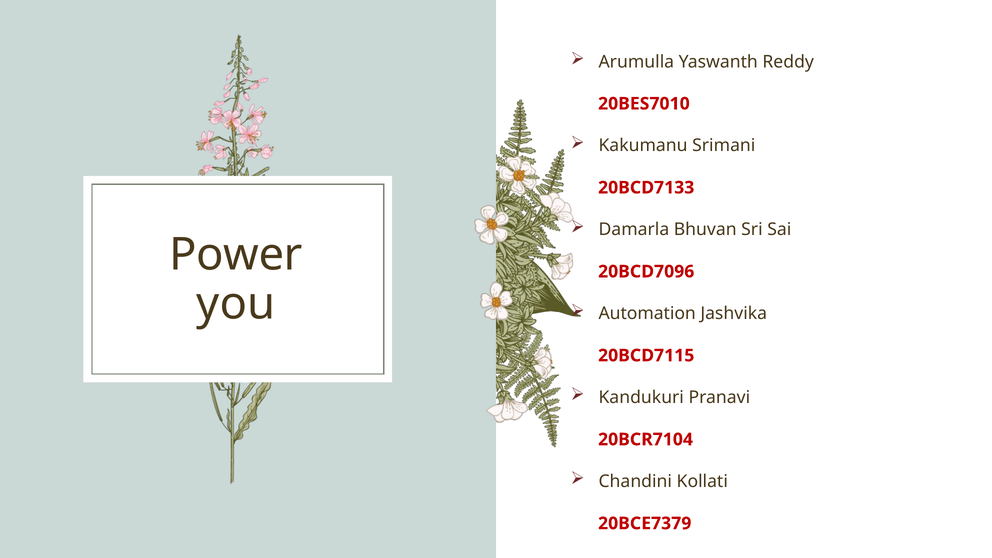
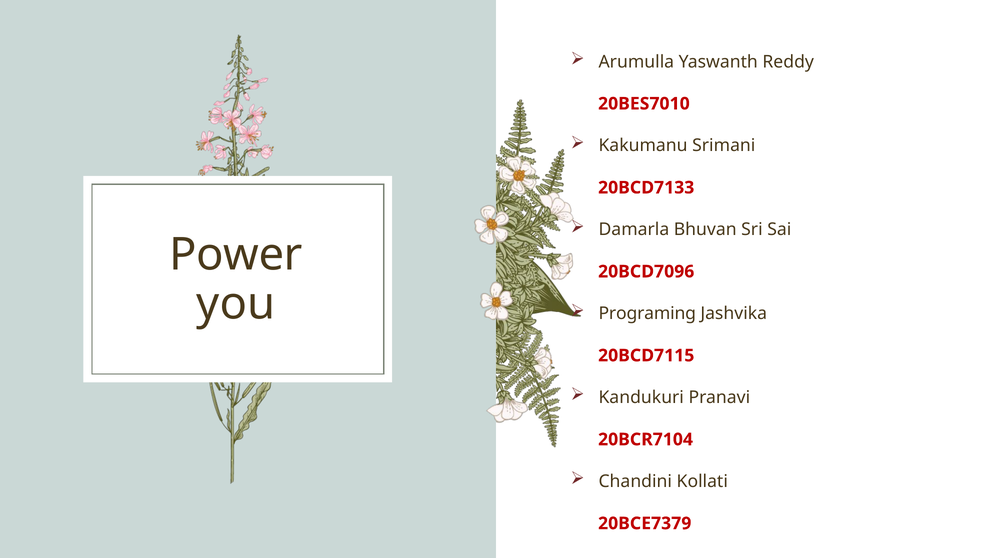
Automation: Automation -> Programing (647, 314)
